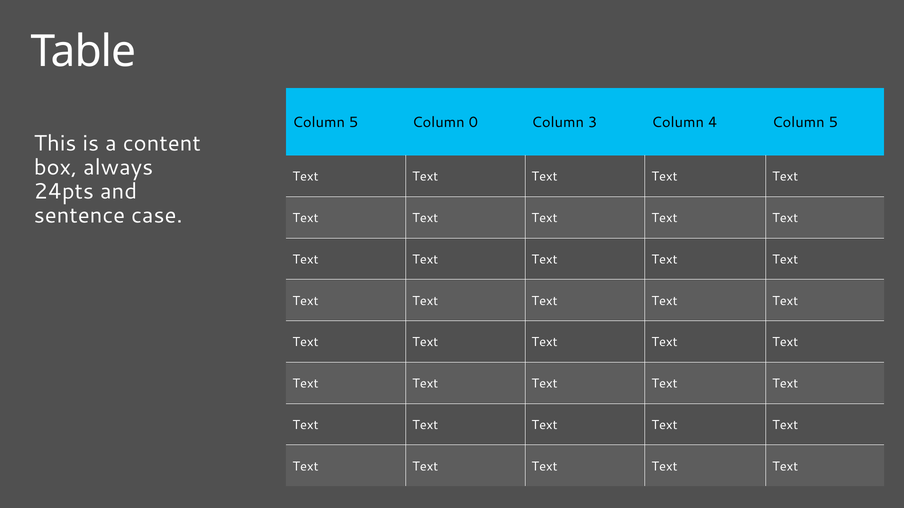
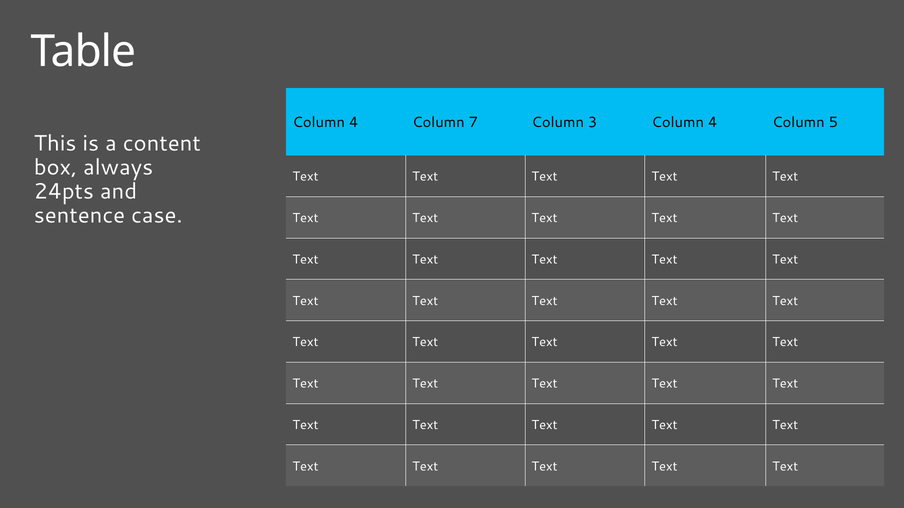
5: 5 -> 4 (354, 123)
0: 0 -> 7 (473, 123)
